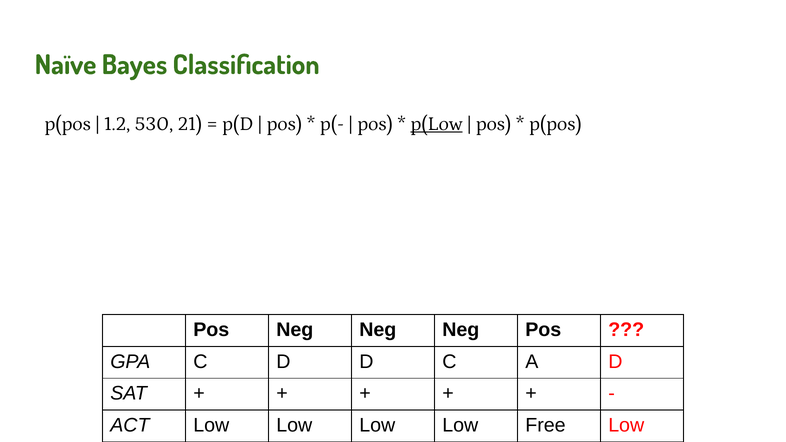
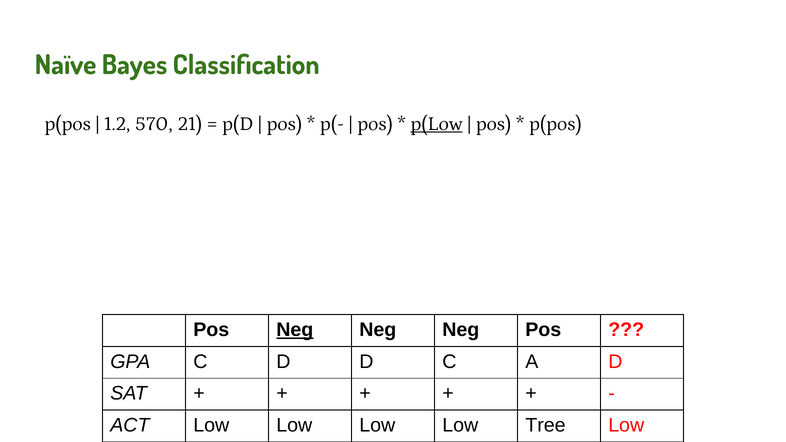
530: 530 -> 570 (154, 124)
Neg underline: none -> present (295, 330)
Free: Free -> Tree (545, 426)
